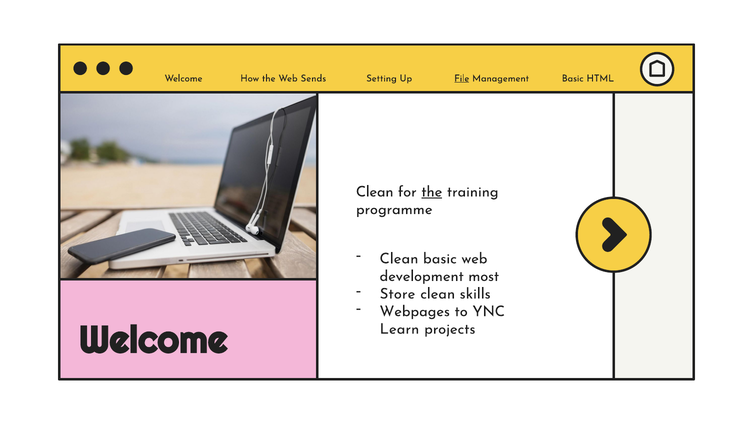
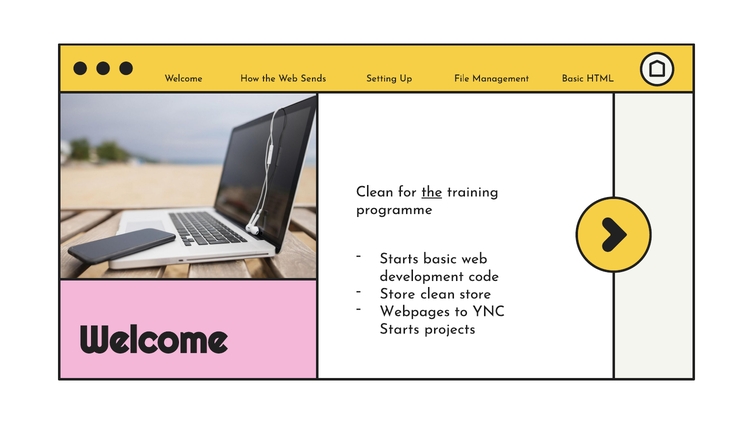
File underline: present -> none (462, 78)
Clean: Clean -> Starts (399, 258)
most: most -> code (484, 276)
clean skills: skills -> store (475, 293)
Learn: Learn -> Starts (399, 329)
